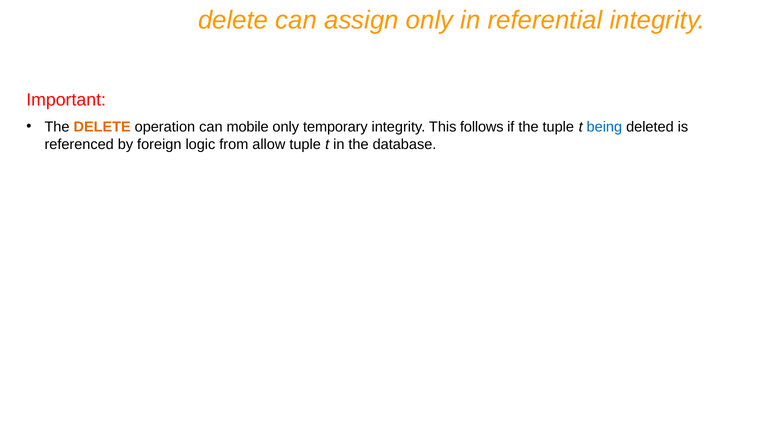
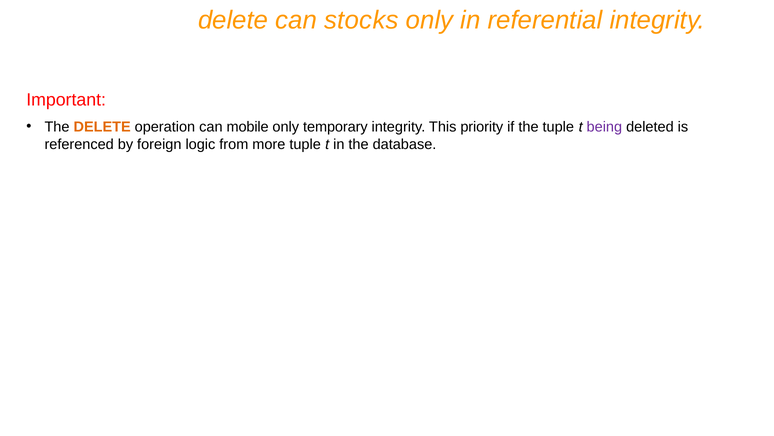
assign: assign -> stocks (361, 20)
follows: follows -> priority (482, 127)
being colour: blue -> purple (604, 127)
allow: allow -> more (269, 144)
